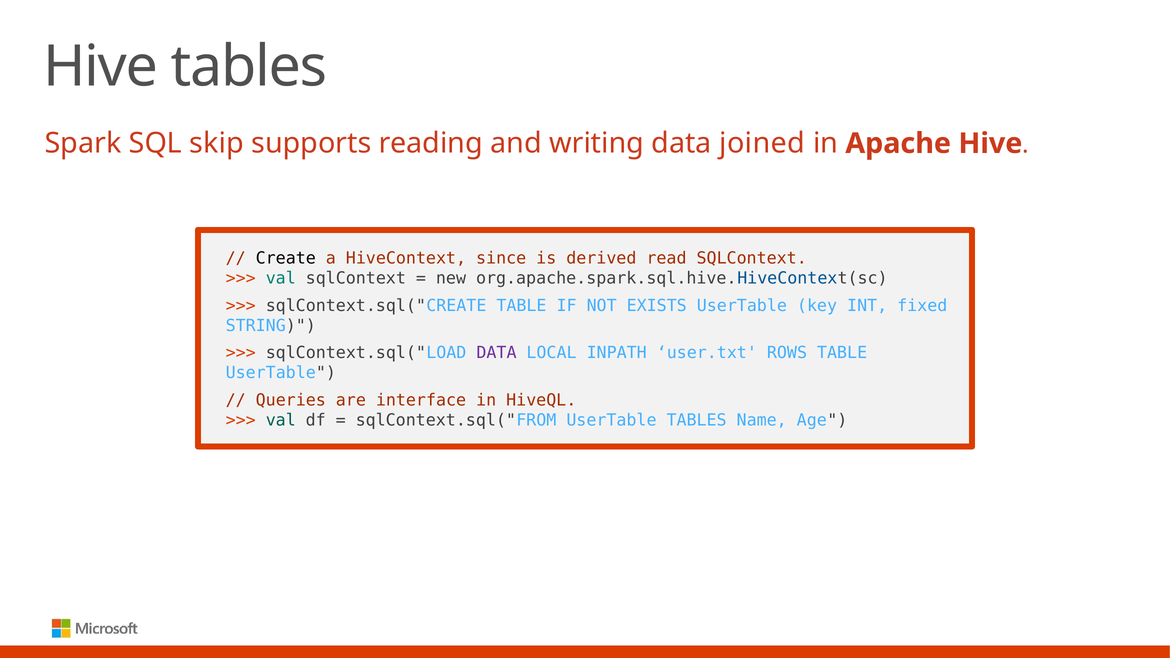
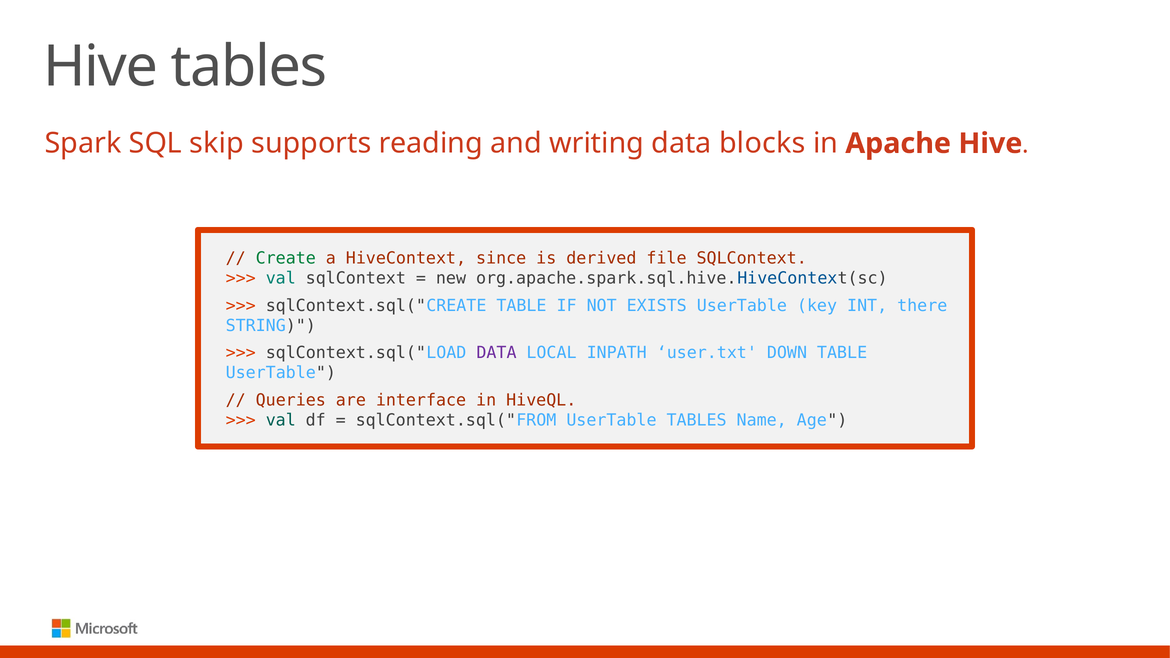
joined: joined -> blocks (762, 143)
Create colour: black -> green (286, 258)
read: read -> file (666, 258)
fixed: fixed -> there (922, 306)
ROWS: ROWS -> DOWN (787, 353)
